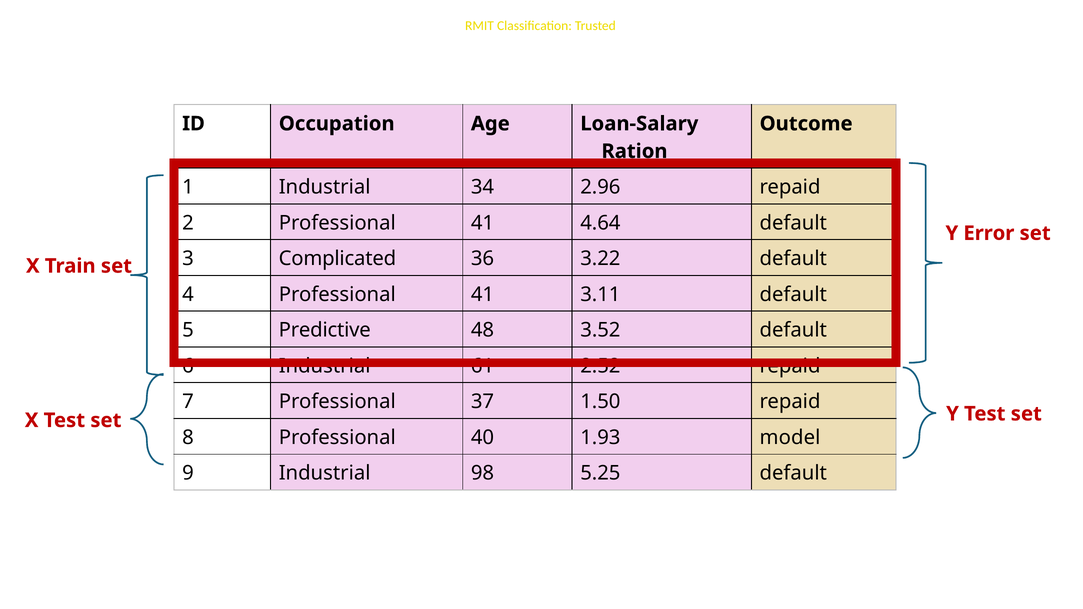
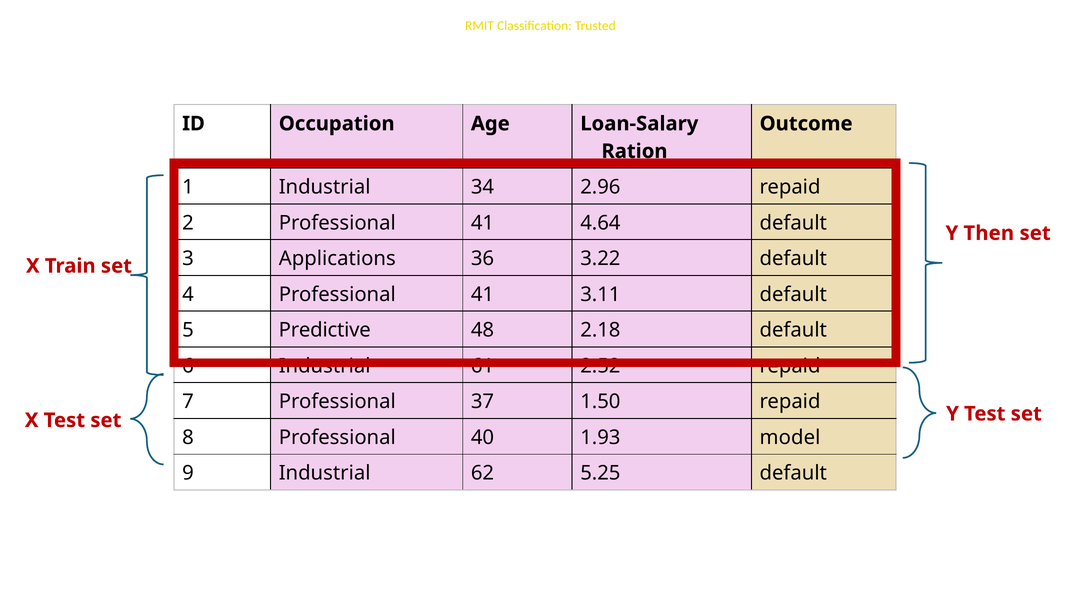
Error: Error -> Then (989, 233)
Complicated: Complicated -> Applications (337, 259)
3.52: 3.52 -> 2.18 (600, 330)
98: 98 -> 62 (482, 473)
